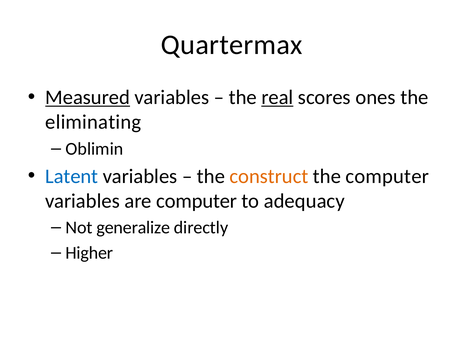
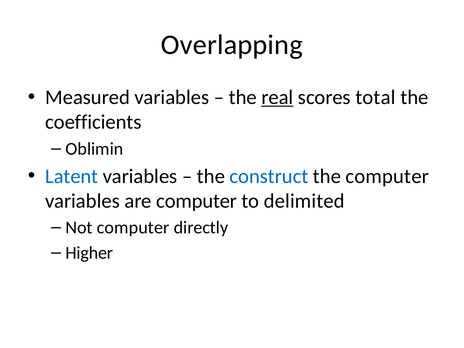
Quartermax: Quartermax -> Overlapping (232, 45)
Measured underline: present -> none (88, 97)
ones: ones -> total (375, 97)
eliminating: eliminating -> coefficients (93, 122)
construct colour: orange -> blue (269, 176)
adequacy: adequacy -> delimited (304, 201)
Not generalize: generalize -> computer (133, 228)
